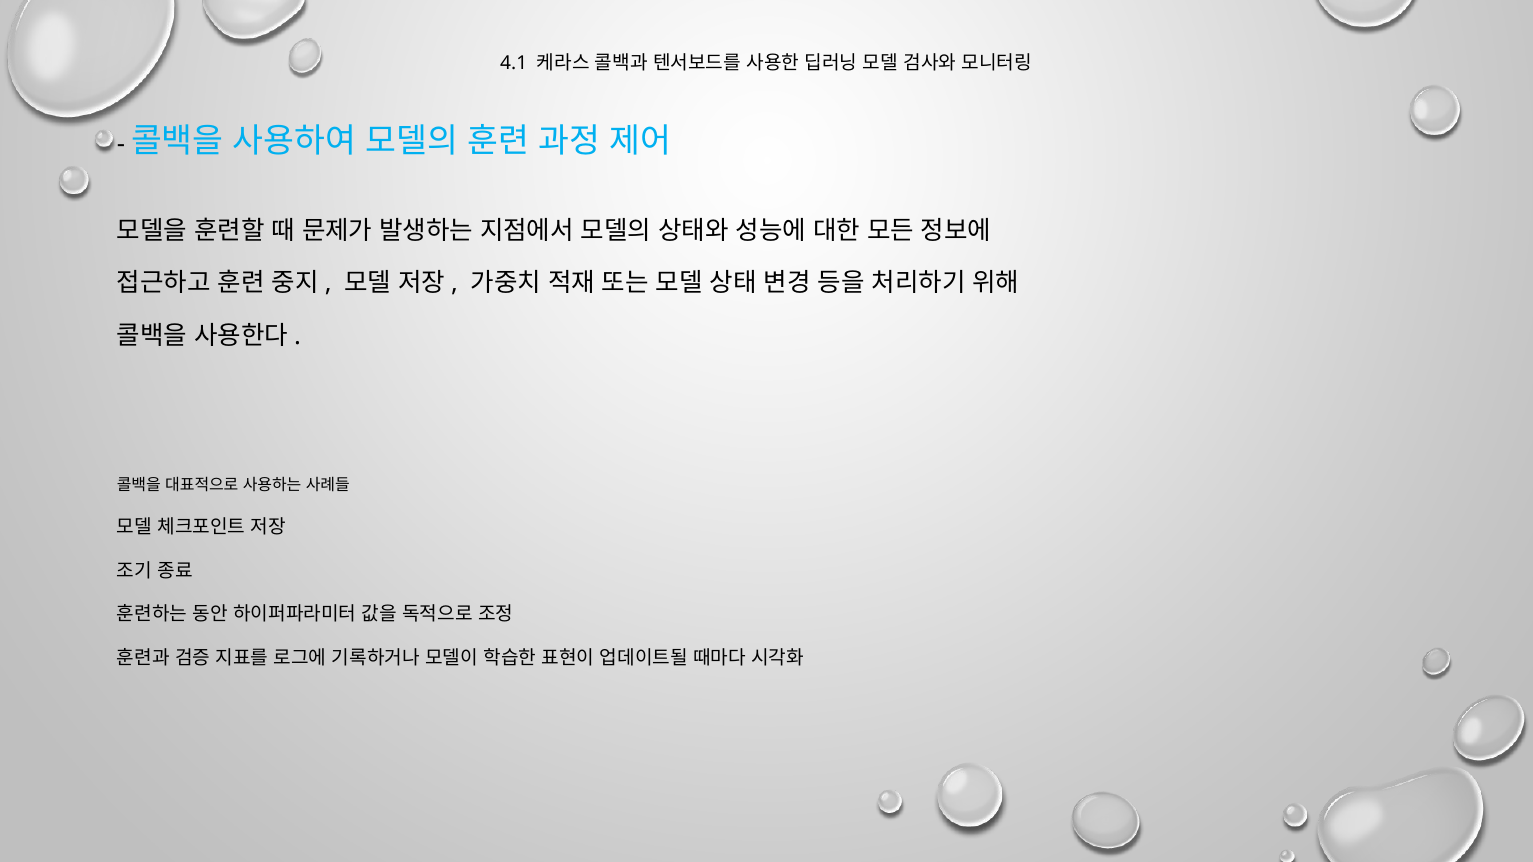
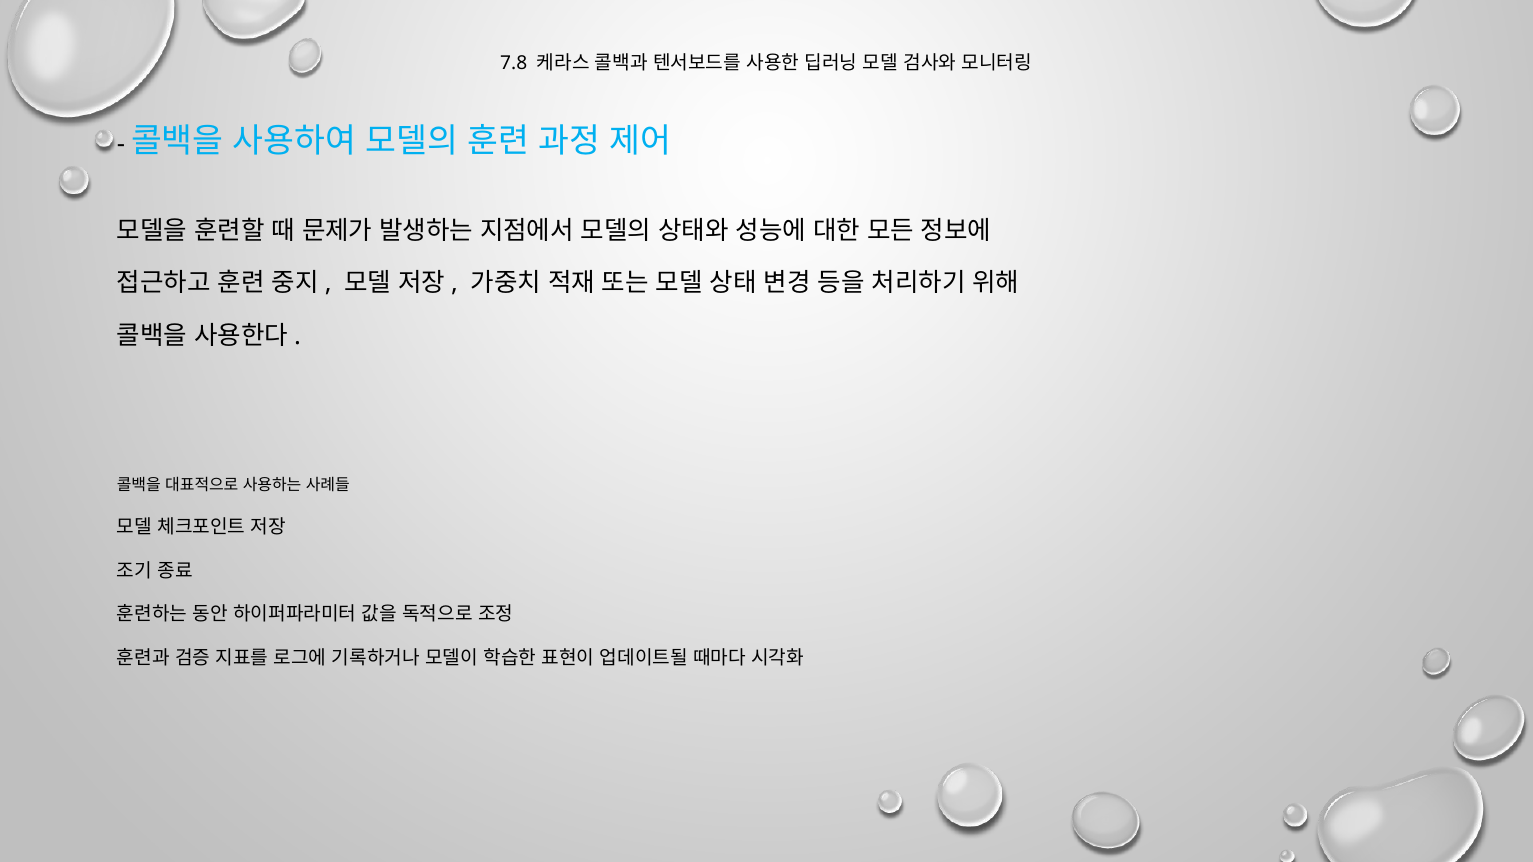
4.1: 4.1 -> 7.8 (514, 63)
